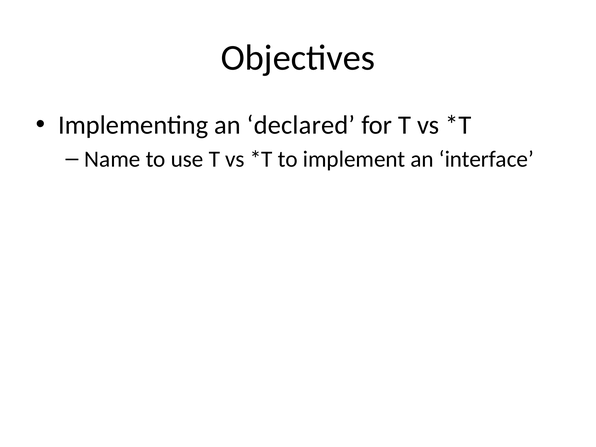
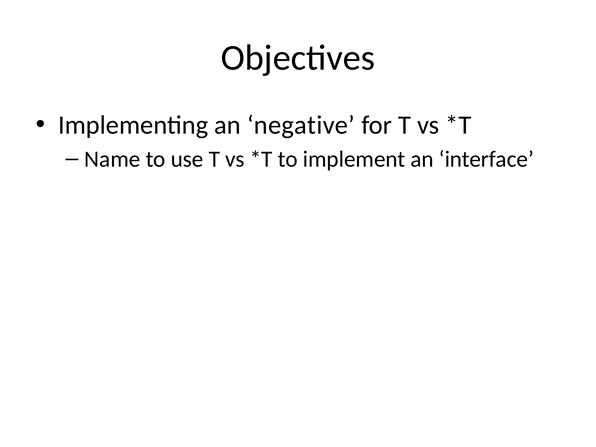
declared: declared -> negative (301, 125)
